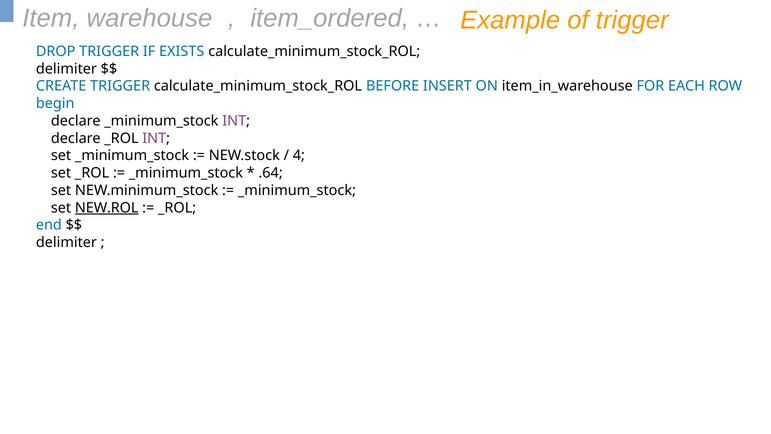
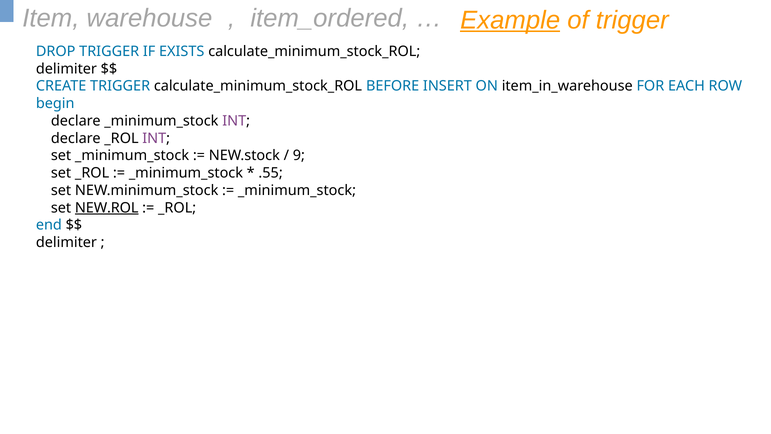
Example underline: none -> present (510, 20)
4: 4 -> 9 (299, 156)
.64: .64 -> .55 (271, 173)
